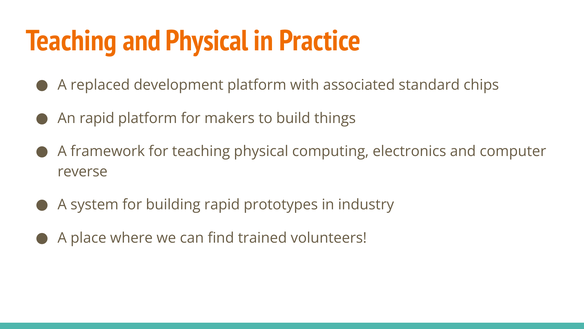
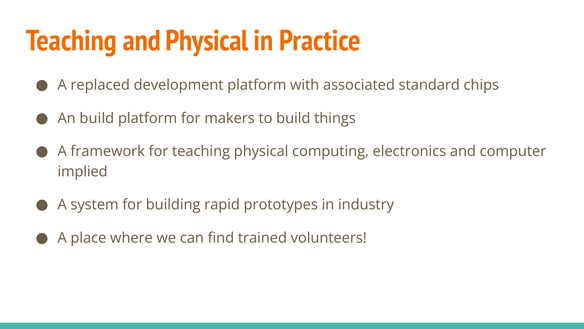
An rapid: rapid -> build (97, 118)
reverse: reverse -> implied (83, 171)
